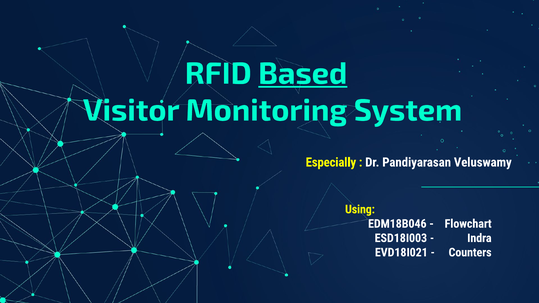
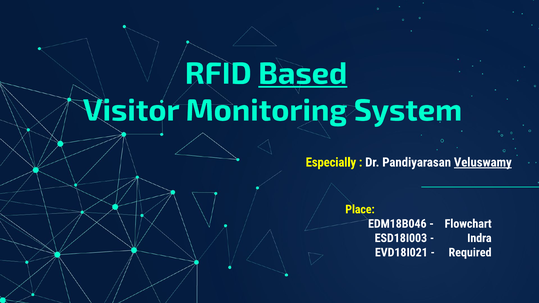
Veluswamy underline: none -> present (483, 162)
Using: Using -> Place (360, 210)
Counters: Counters -> Required (470, 253)
